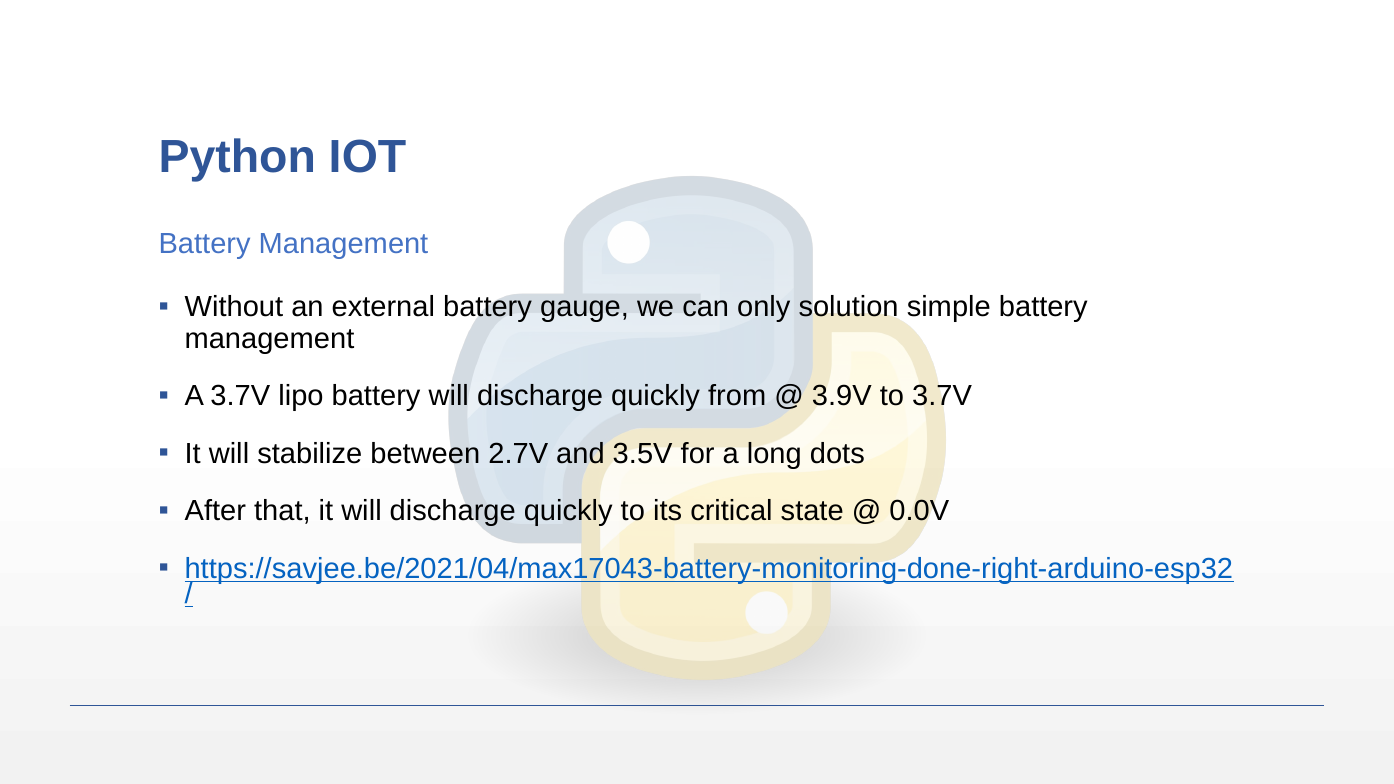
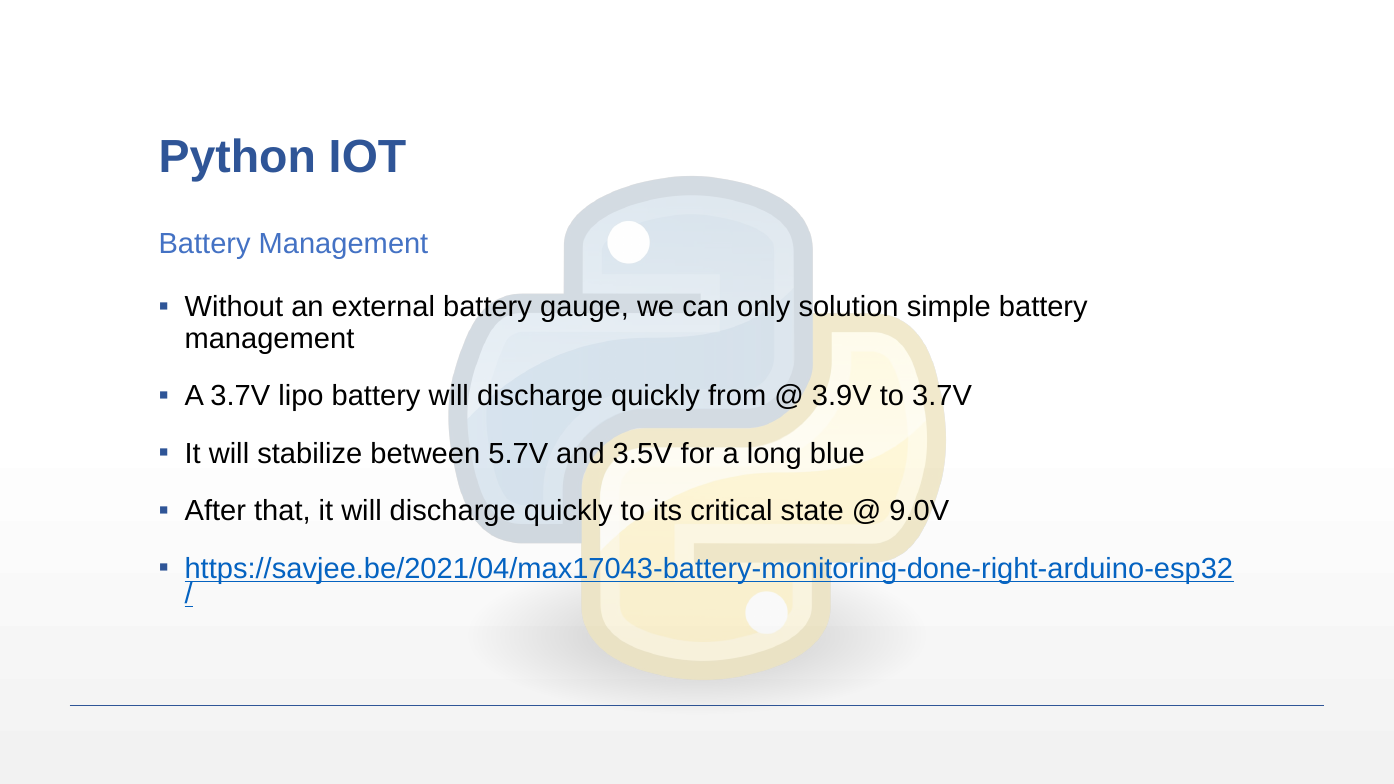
2.7V: 2.7V -> 5.7V (518, 454)
dots: dots -> blue (837, 454)
0.0V: 0.0V -> 9.0V (919, 511)
